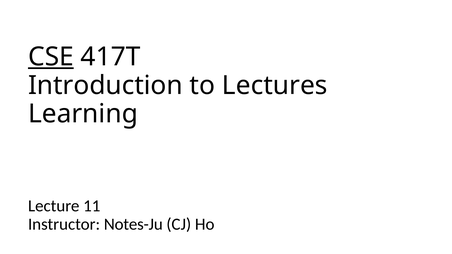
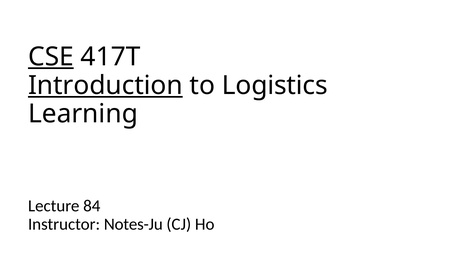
Introduction underline: none -> present (105, 85)
Lectures: Lectures -> Logistics (275, 85)
11: 11 -> 84 (92, 206)
